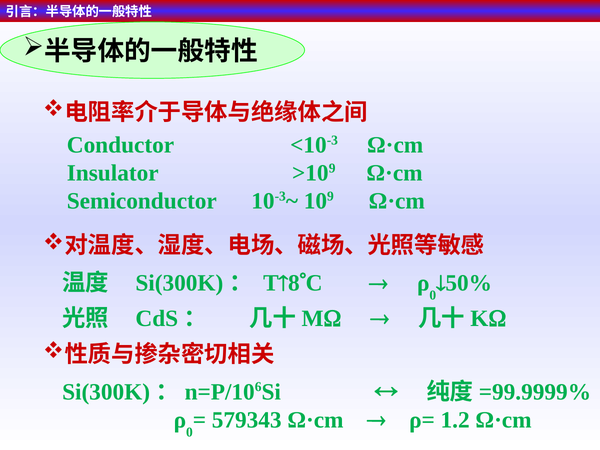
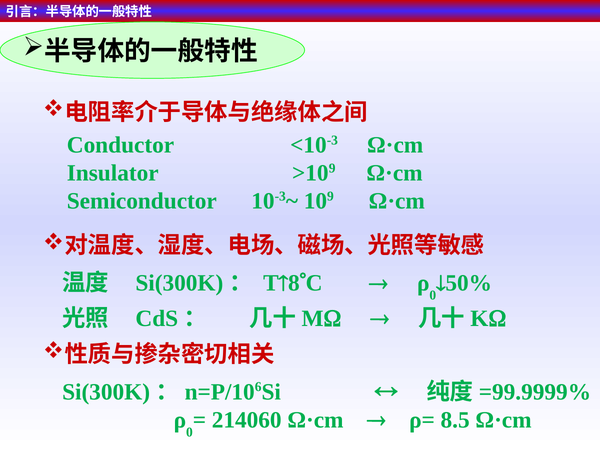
579343: 579343 -> 214060 (247, 420)
1.2: 1.2 -> 8.5 (455, 420)
